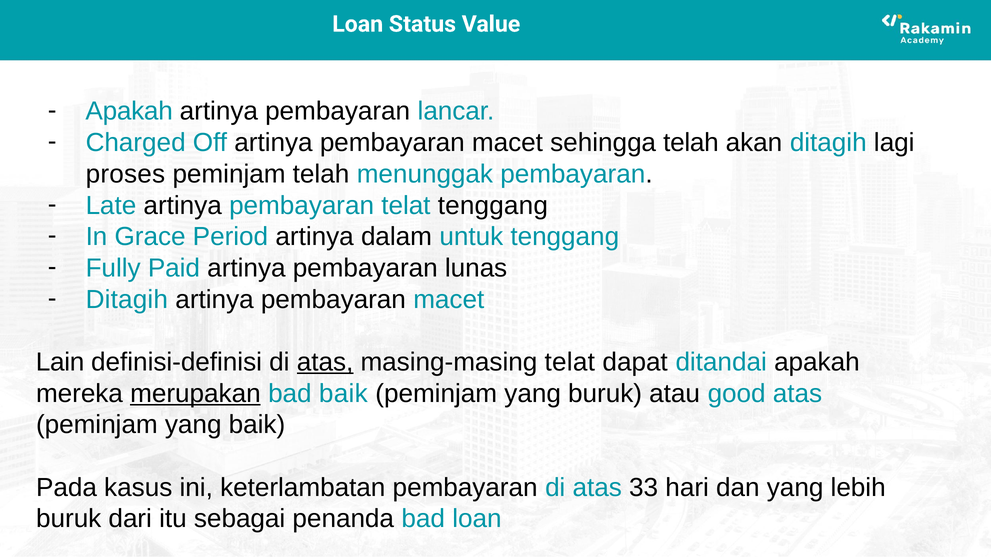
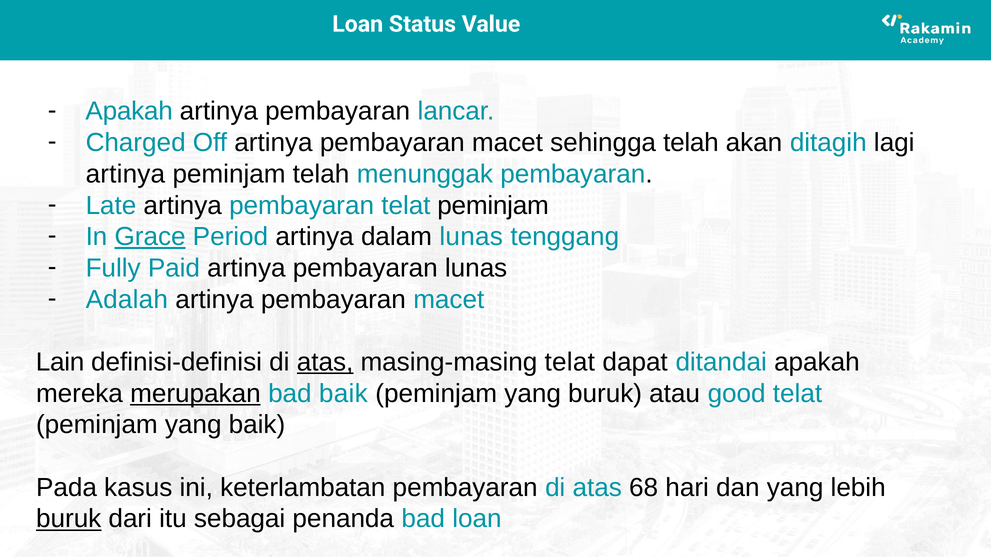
proses: proses -> artinya (125, 174)
pembayaran telat tenggang: tenggang -> peminjam (493, 206)
Grace underline: none -> present (150, 237)
dalam untuk: untuk -> lunas (471, 237)
Ditagih: Ditagih -> Adalah (127, 300)
good atas: atas -> telat (798, 394)
33: 33 -> 68 (644, 488)
buruk underline: none -> present (69, 519)
